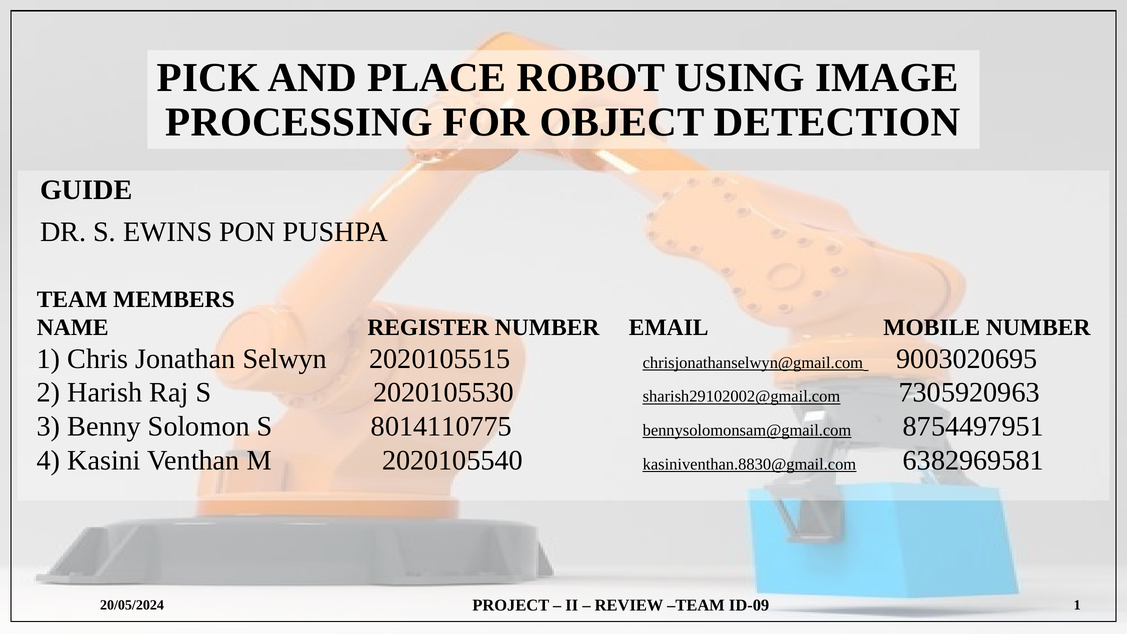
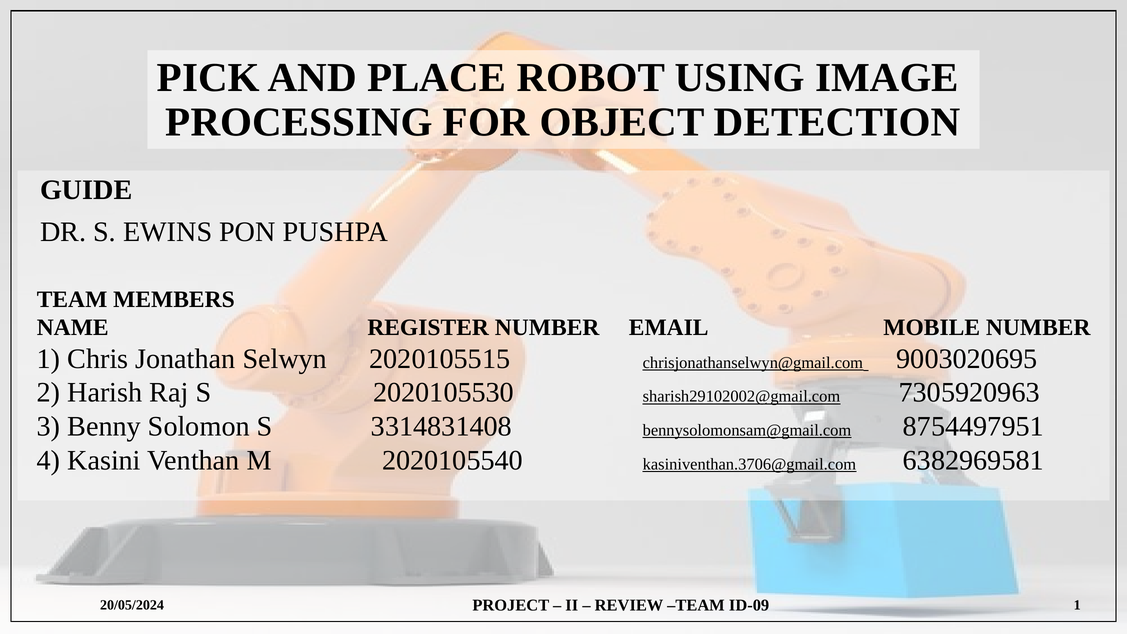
8014110775: 8014110775 -> 3314831408 (441, 427)
kasiniventhan.8830@gmail.com: kasiniventhan.8830@gmail.com -> kasiniventhan.3706@gmail.com (749, 464)
